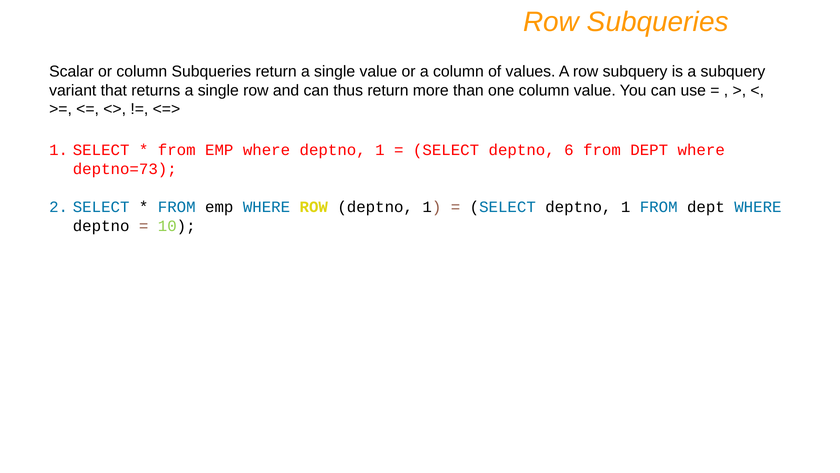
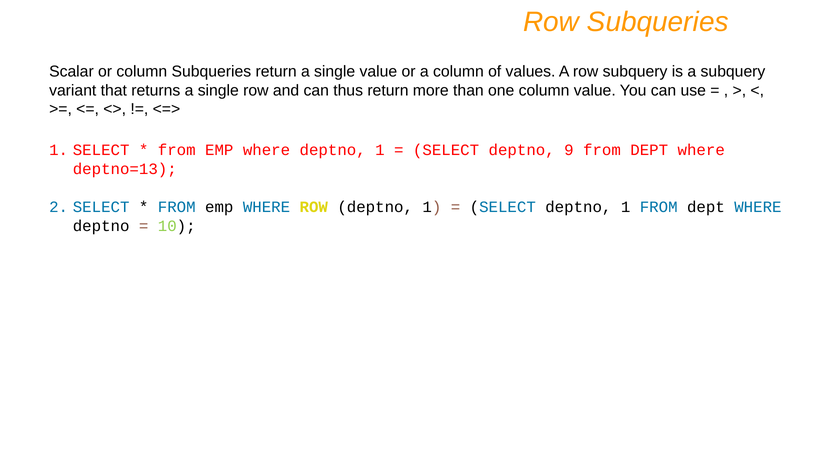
6: 6 -> 9 (569, 150)
deptno=73: deptno=73 -> deptno=13 (125, 169)
